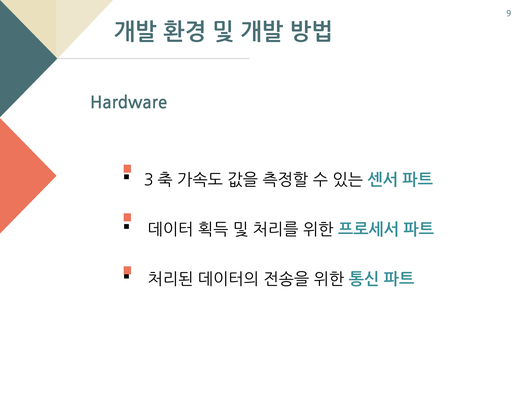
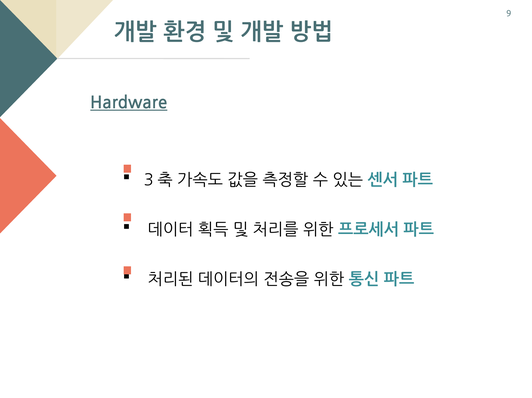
Hardware underline: none -> present (129, 103)
